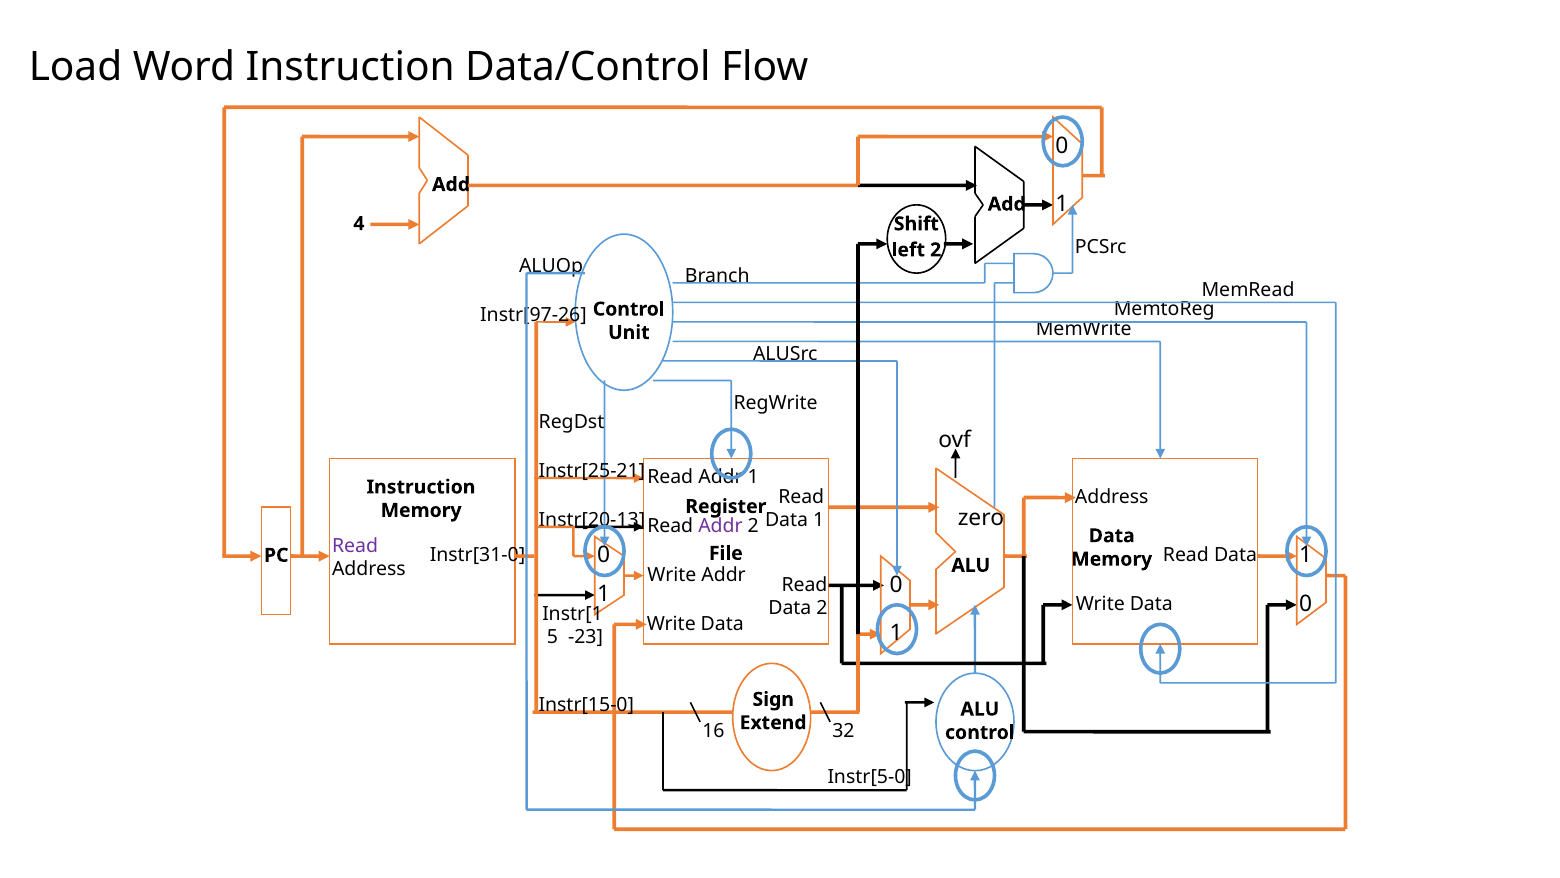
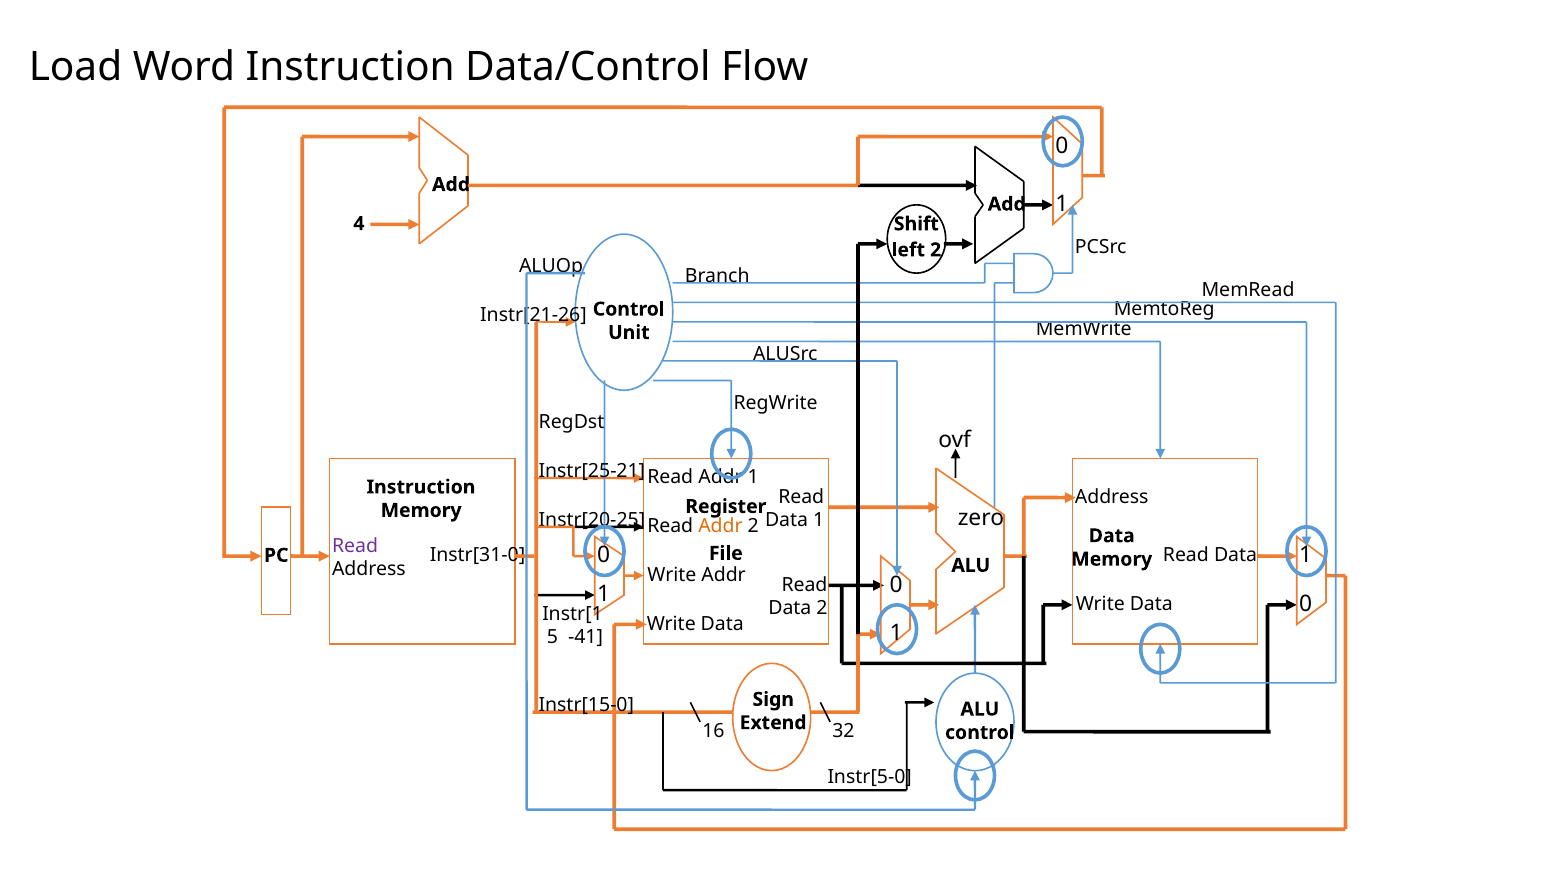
Instr[97-26: Instr[97-26 -> Instr[21-26 (533, 315)
Instr[20-13: Instr[20-13 -> Instr[20-25 (592, 520)
Addr colour: purple -> orange (721, 526)
-23: -23 -> -41 (585, 637)
